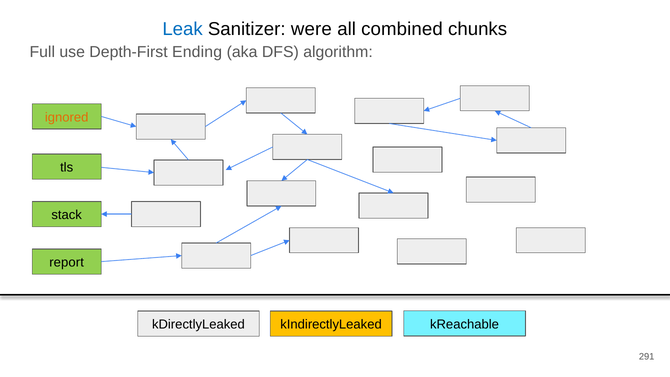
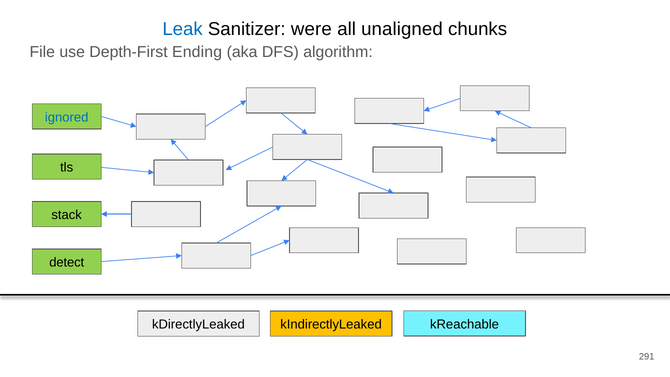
combined: combined -> unaligned (402, 29)
Full: Full -> File (42, 52)
ignored colour: orange -> blue (67, 117)
report: report -> detect (67, 262)
